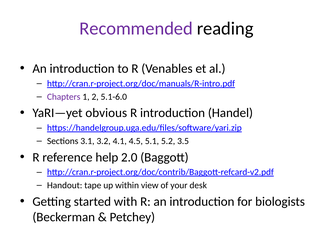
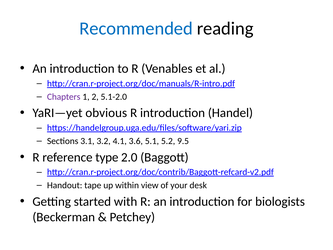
Recommended colour: purple -> blue (136, 28)
5.1-6.0: 5.1-6.0 -> 5.1-2.0 (114, 97)
4.5: 4.5 -> 3.6 (136, 141)
3.5: 3.5 -> 9.5 (183, 141)
help: help -> type (107, 157)
